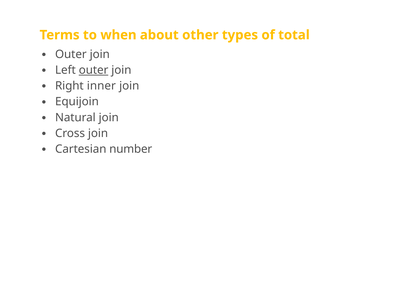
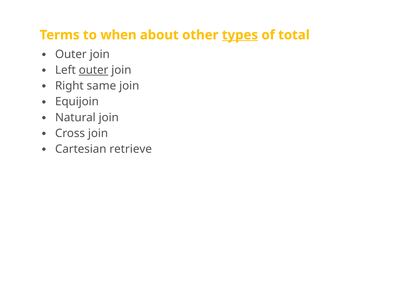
types underline: none -> present (240, 35)
inner: inner -> same (101, 86)
number: number -> retrieve (131, 149)
